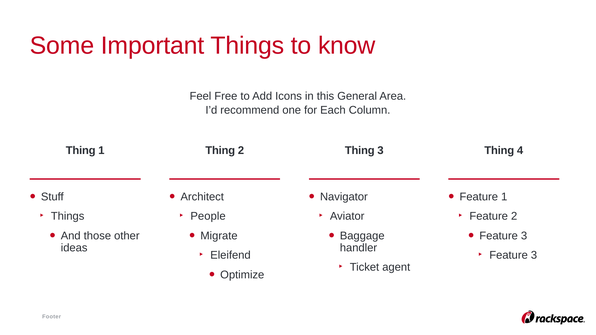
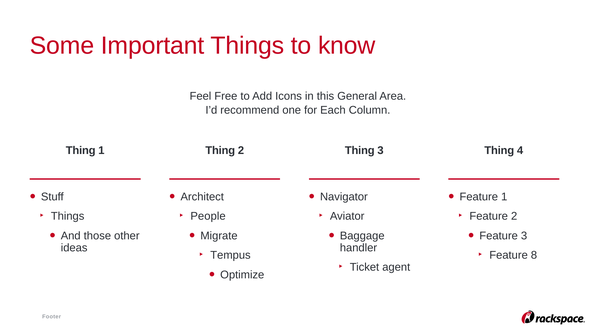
Eleifend: Eleifend -> Tempus (230, 255)
3: 3 -> 8 (534, 255)
